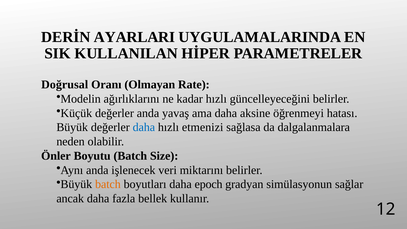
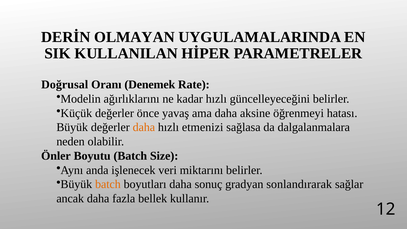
AYARLARI: AYARLARI -> OLMAYAN (134, 37)
Olmayan: Olmayan -> Denemek (150, 85)
değerler anda: anda -> önce (148, 113)
daha colour: blue -> orange (144, 127)
epoch: epoch -> sonuç (209, 184)
simülasyonun: simülasyonun -> sonlandırarak (299, 184)
